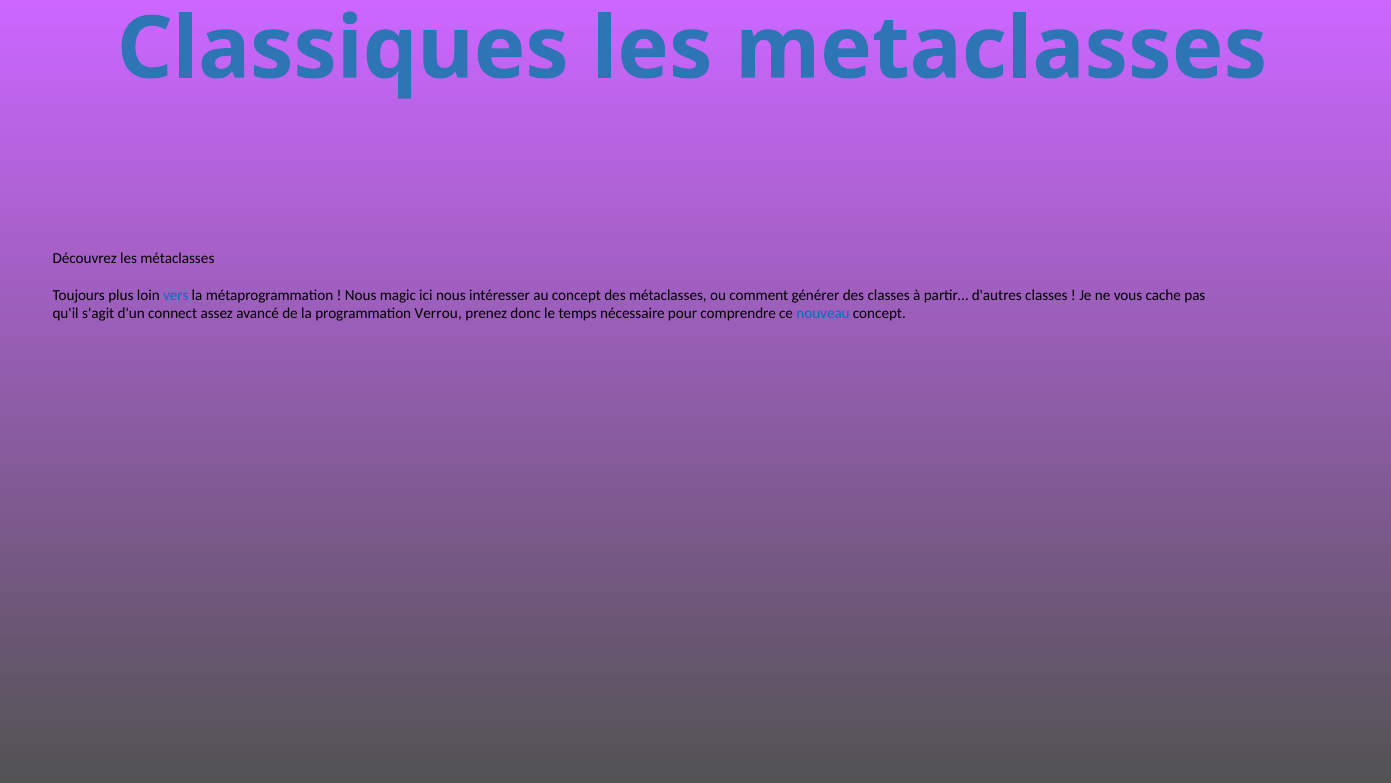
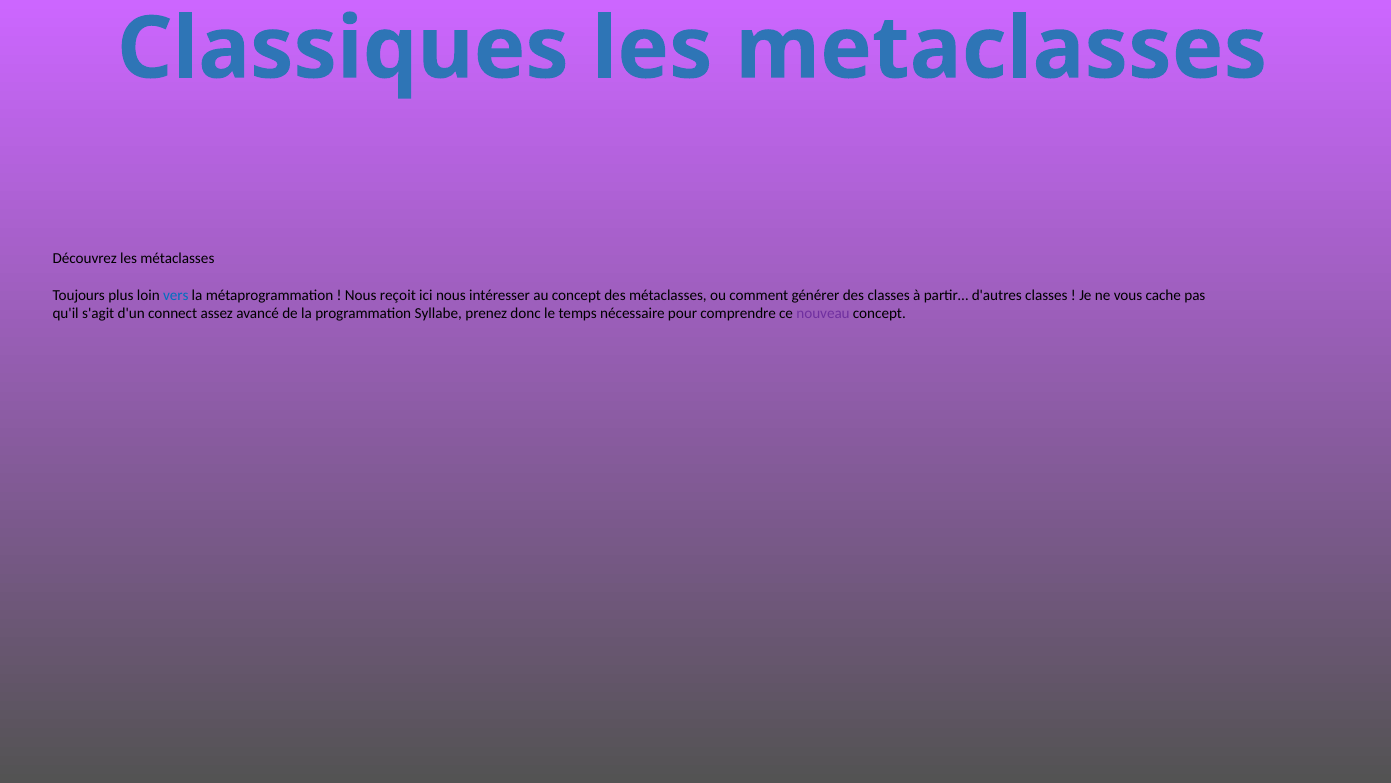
magic: magic -> reçoit (398, 295)
Verrou: Verrou -> Syllabe (438, 313)
nouveau colour: blue -> purple (823, 313)
